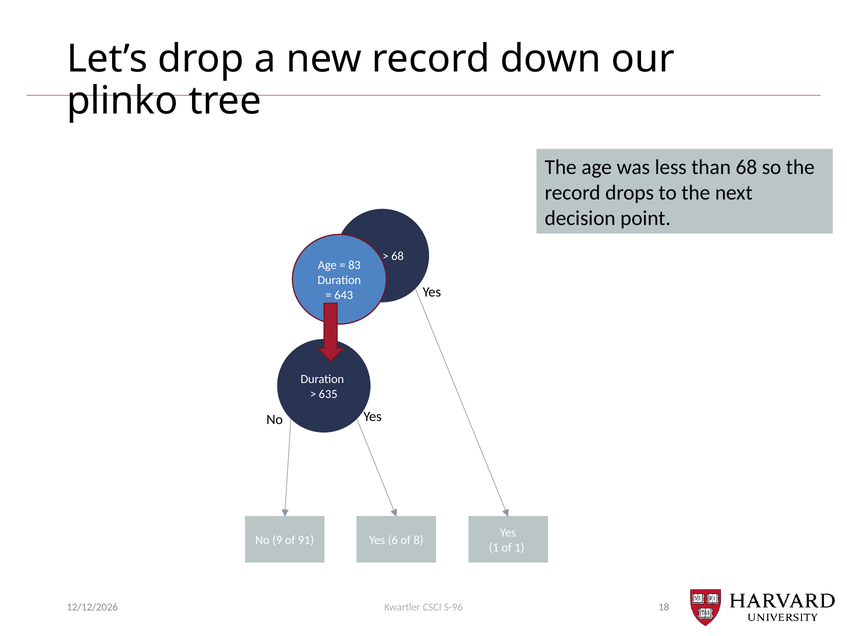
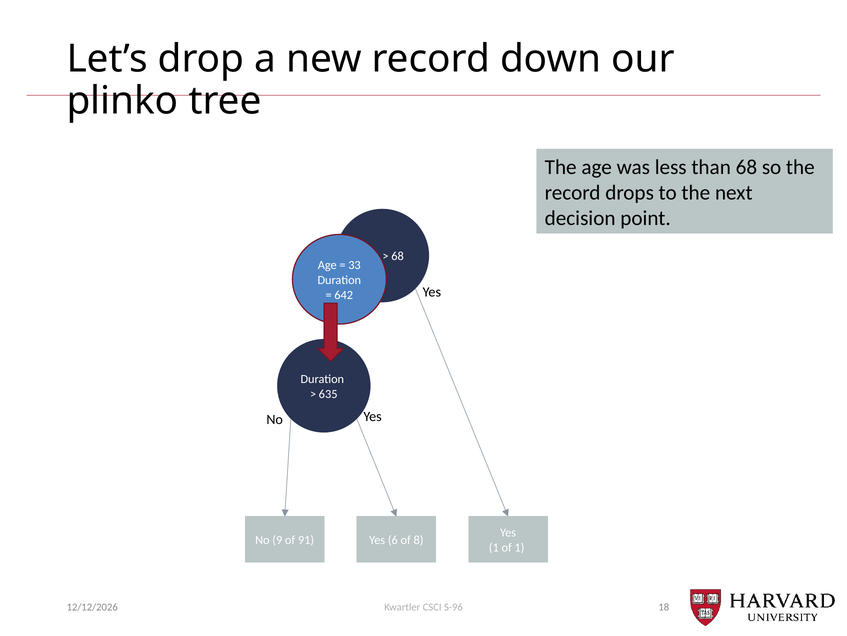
83: 83 -> 33 (354, 265)
643: 643 -> 642 (344, 295)
